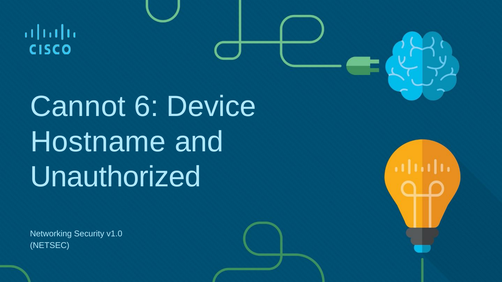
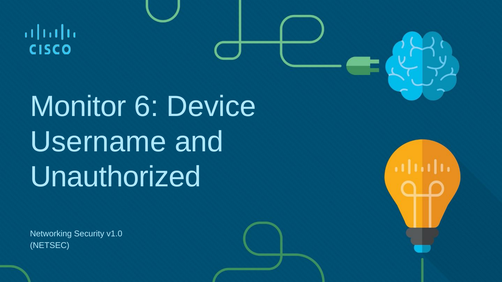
Cannot: Cannot -> Monitor (78, 107)
Hostname: Hostname -> Username (98, 142)
